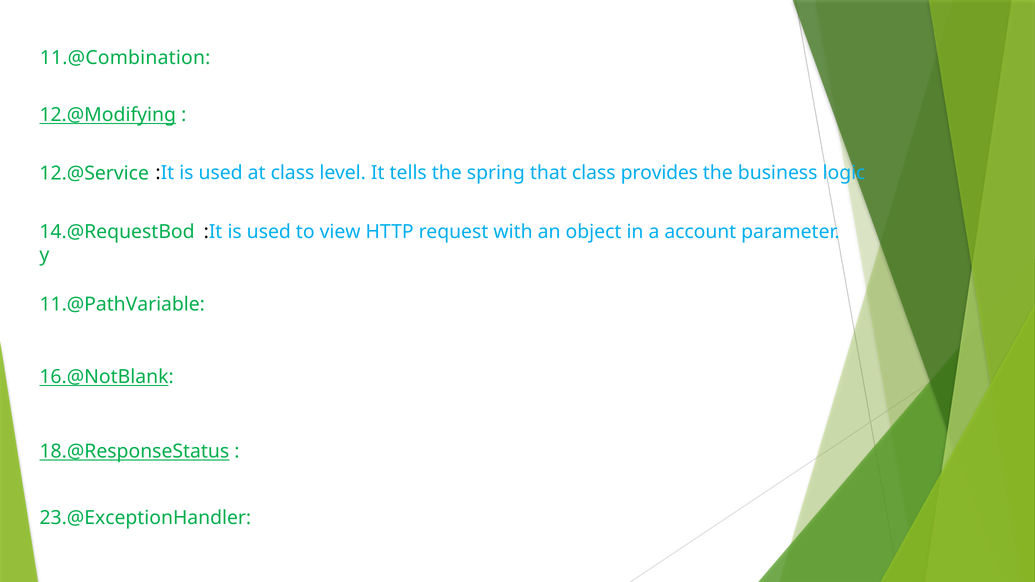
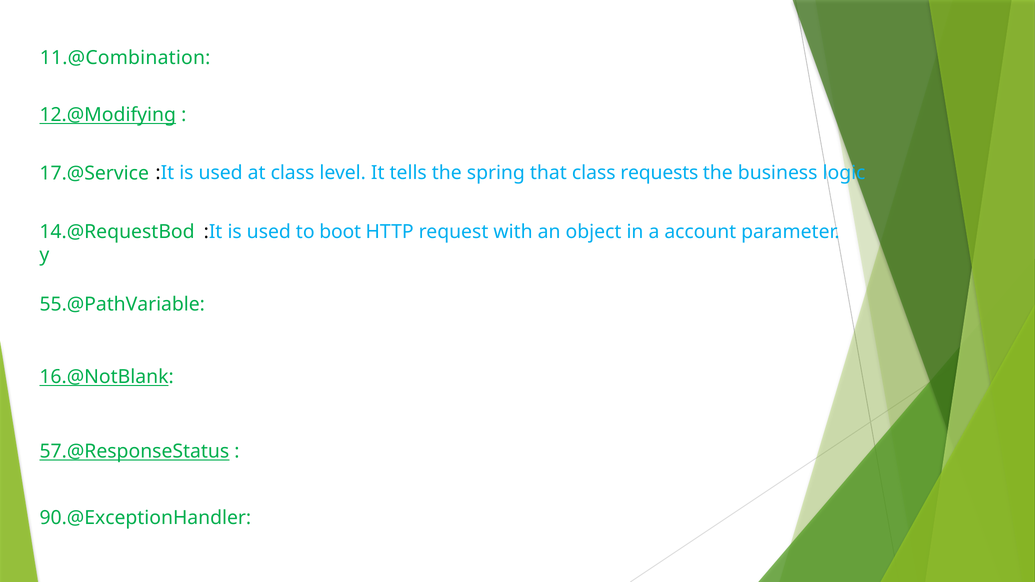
provides: provides -> requests (659, 173)
12.@Service: 12.@Service -> 17.@Service (94, 173)
view: view -> boot (340, 232)
11.@PathVariable: 11.@PathVariable -> 55.@PathVariable (122, 304)
18.@ResponseStatus: 18.@ResponseStatus -> 57.@ResponseStatus (134, 452)
23.@ExceptionHandler: 23.@ExceptionHandler -> 90.@ExceptionHandler (145, 518)
